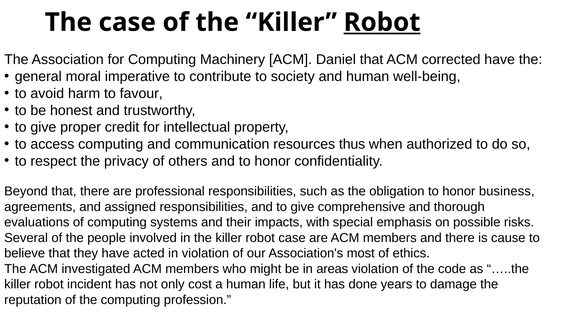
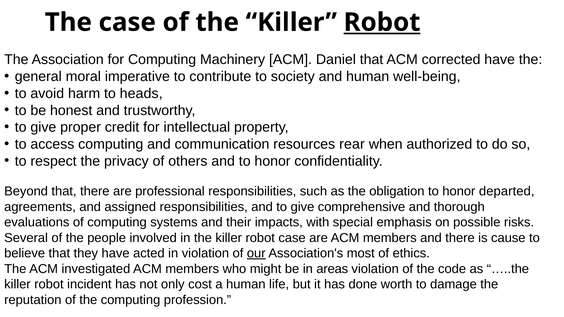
favour: favour -> heads (141, 94)
thus: thus -> rear (352, 144)
business: business -> departed (507, 191)
our underline: none -> present (256, 253)
years: years -> worth (397, 285)
